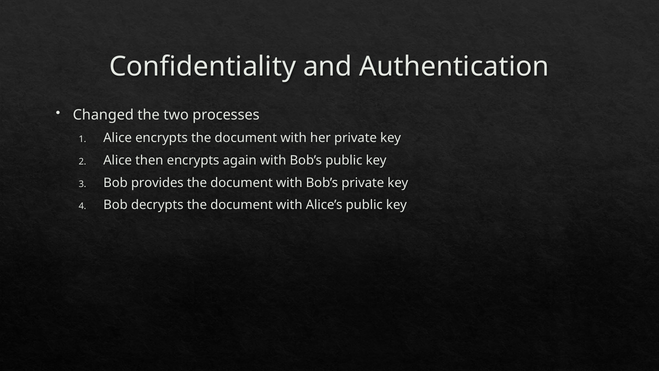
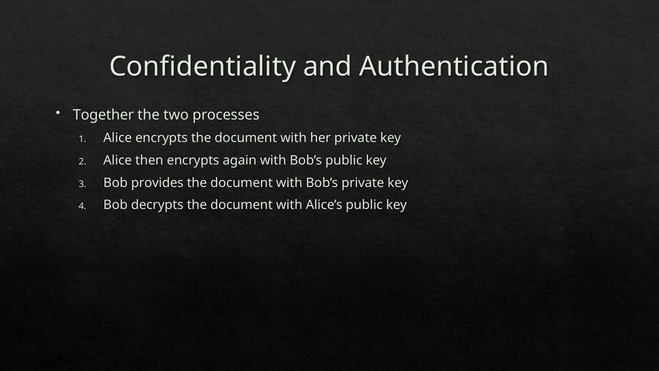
Changed: Changed -> Together (103, 115)
